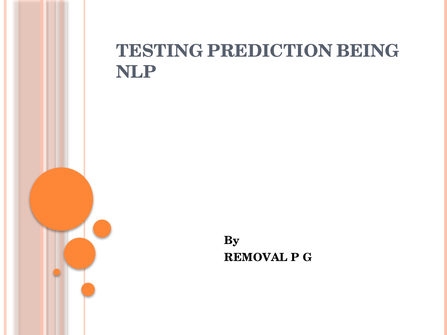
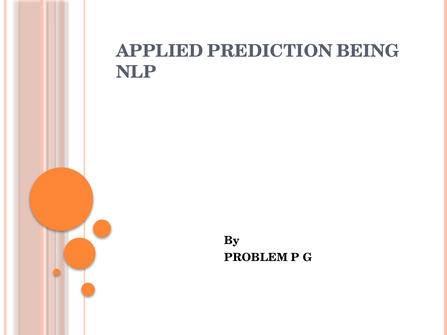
TESTING: TESTING -> APPLIED (160, 51)
REMOVAL: REMOVAL -> PROBLEM (256, 258)
